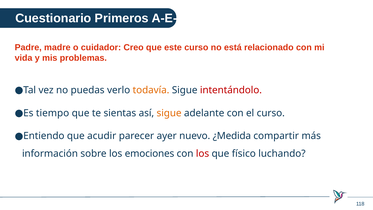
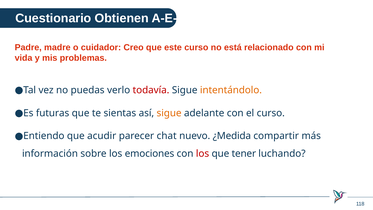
Primeros: Primeros -> Obtienen (122, 18)
todavía colour: orange -> red (151, 90)
intentándolo colour: red -> orange (231, 90)
tiempo: tiempo -> futuras (53, 113)
ayer: ayer -> chat (167, 136)
físico: físico -> tener (244, 154)
